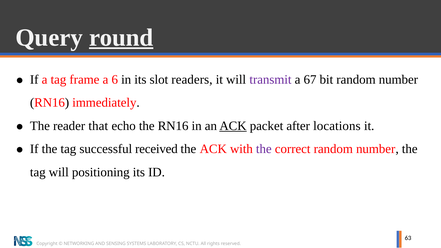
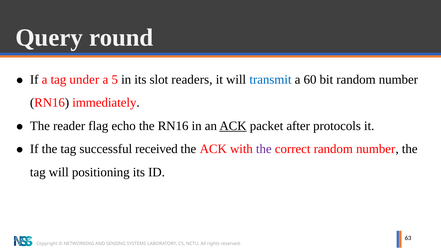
round underline: present -> none (121, 38)
frame: frame -> under (84, 79)
6: 6 -> 5 (115, 79)
transmit colour: purple -> blue (270, 79)
67: 67 -> 60 (310, 79)
that: that -> flag (98, 126)
locations: locations -> protocols (337, 126)
